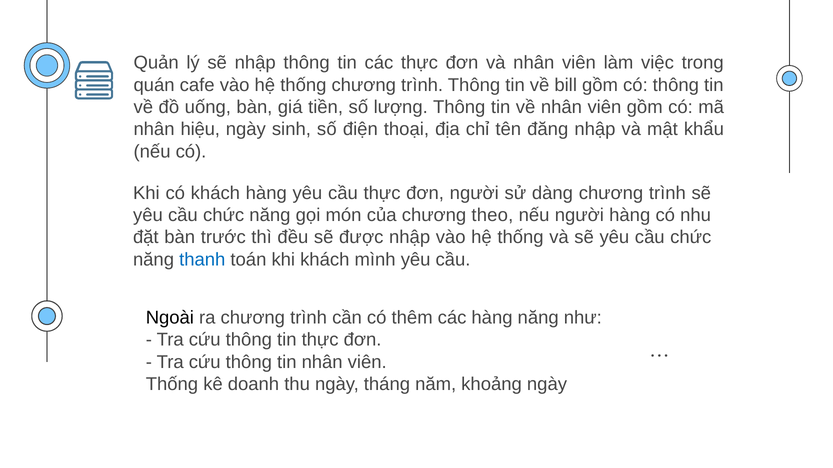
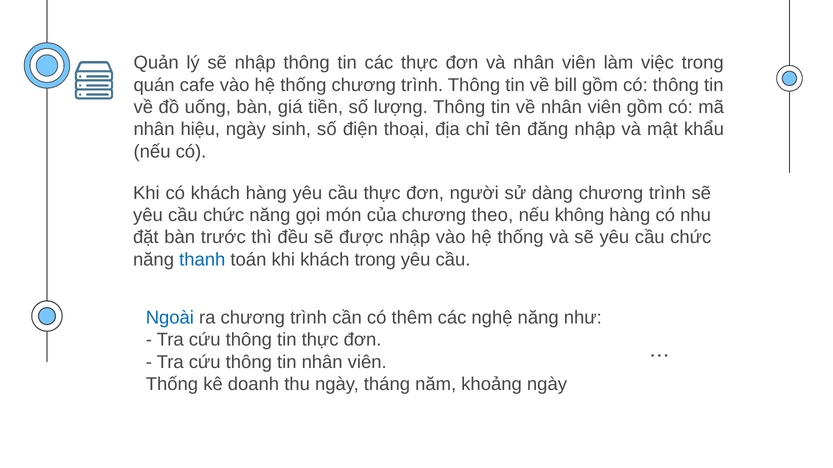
nếu người: người -> không (579, 215)
khách mình: mình -> trong (375, 260)
Ngoài colour: black -> blue (170, 318)
các hàng: hàng -> nghệ (492, 318)
